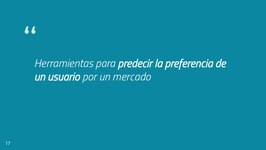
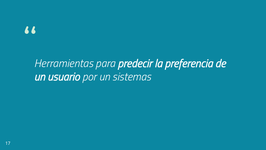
mercado: mercado -> sistemas (132, 77)
